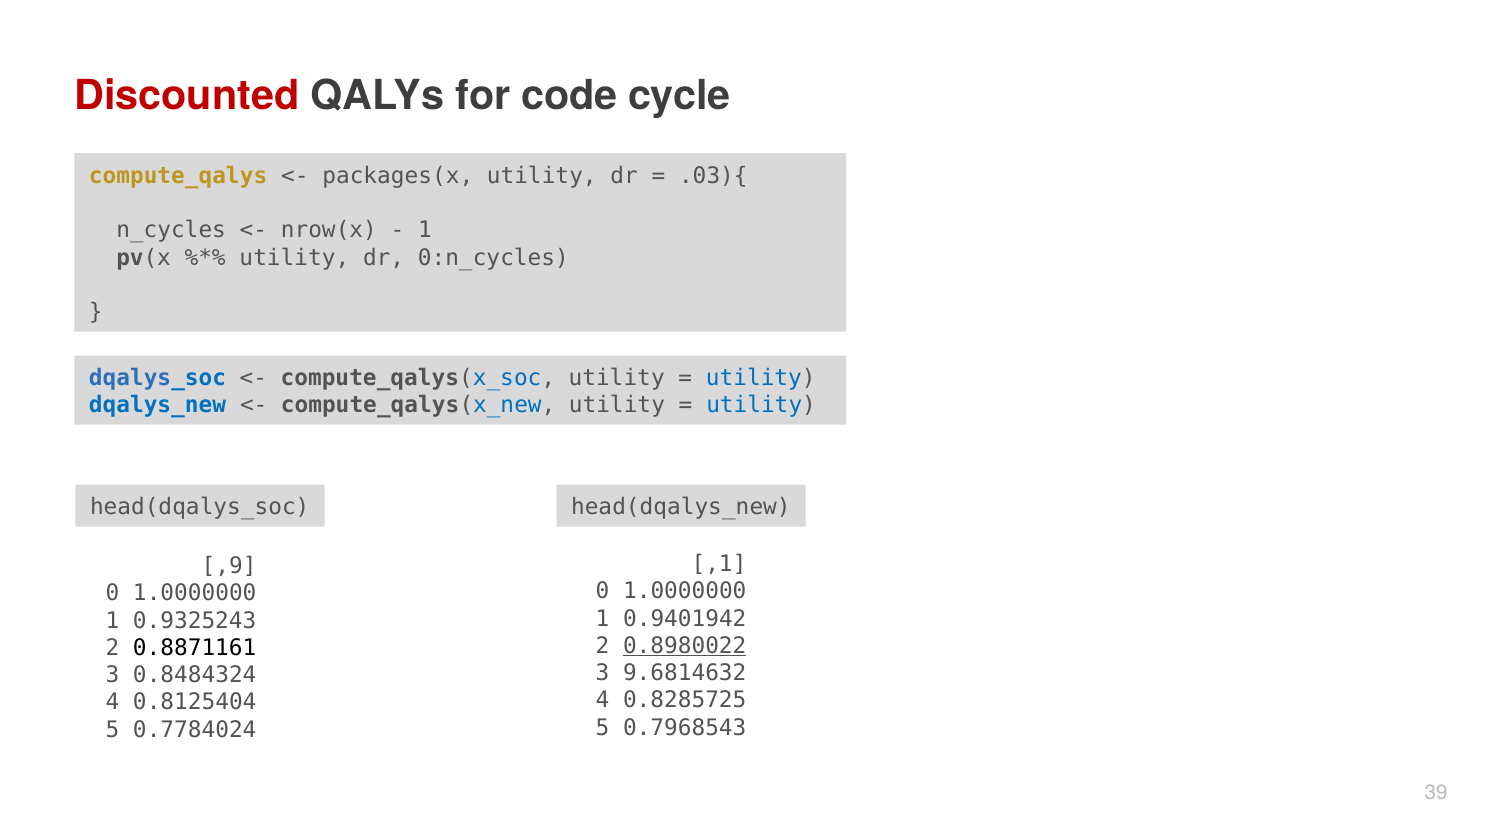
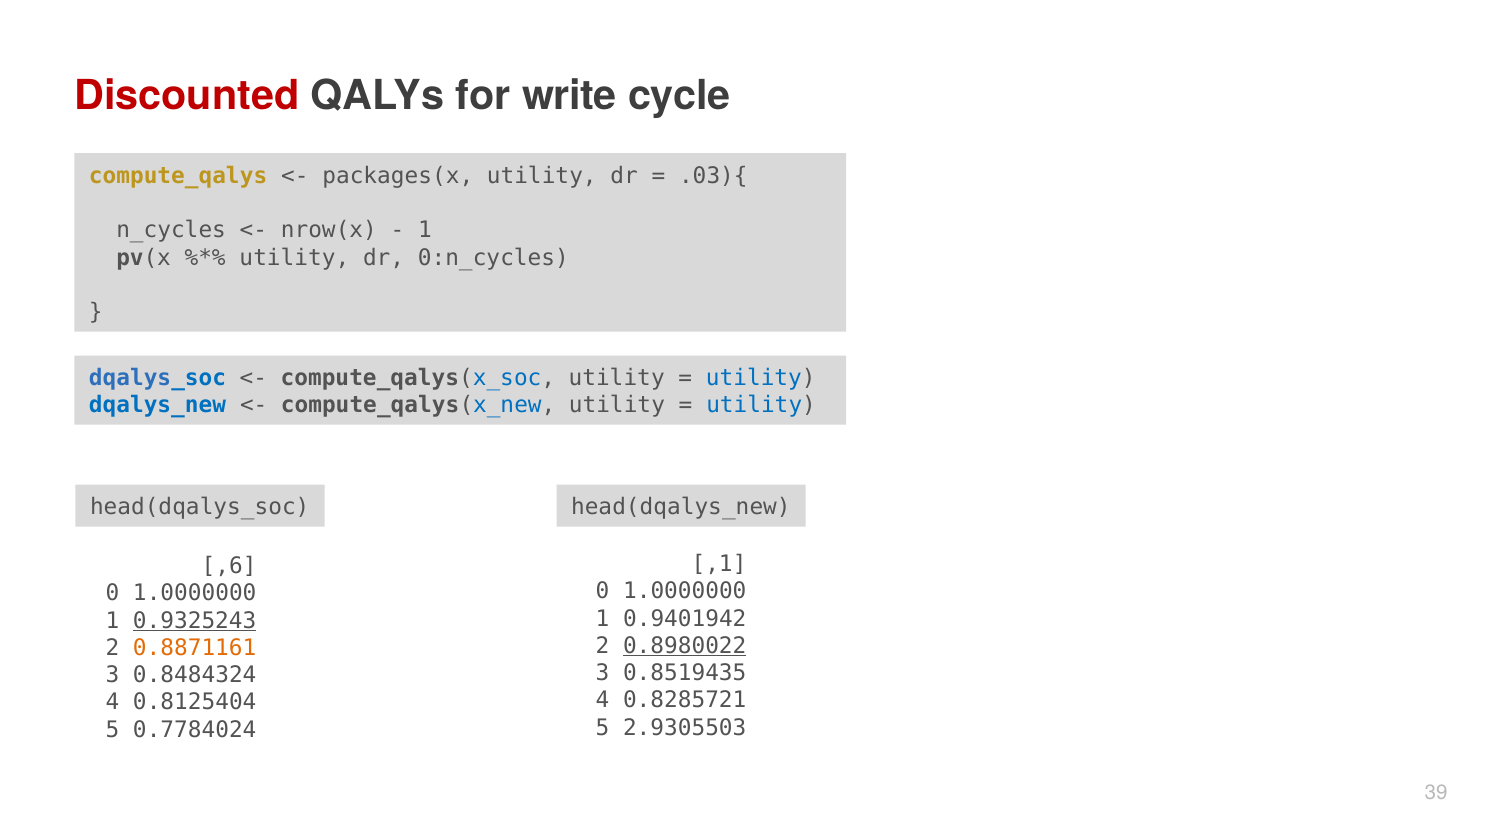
code: code -> write (570, 96)
,9: ,9 -> ,6 (229, 566)
0.9325243 underline: none -> present (195, 621)
0.8871161 colour: black -> orange (195, 648)
9.6814632: 9.6814632 -> 0.8519435 (685, 673)
0.8285725: 0.8285725 -> 0.8285721 (685, 700)
0.7968543: 0.7968543 -> 2.9305503 (685, 728)
